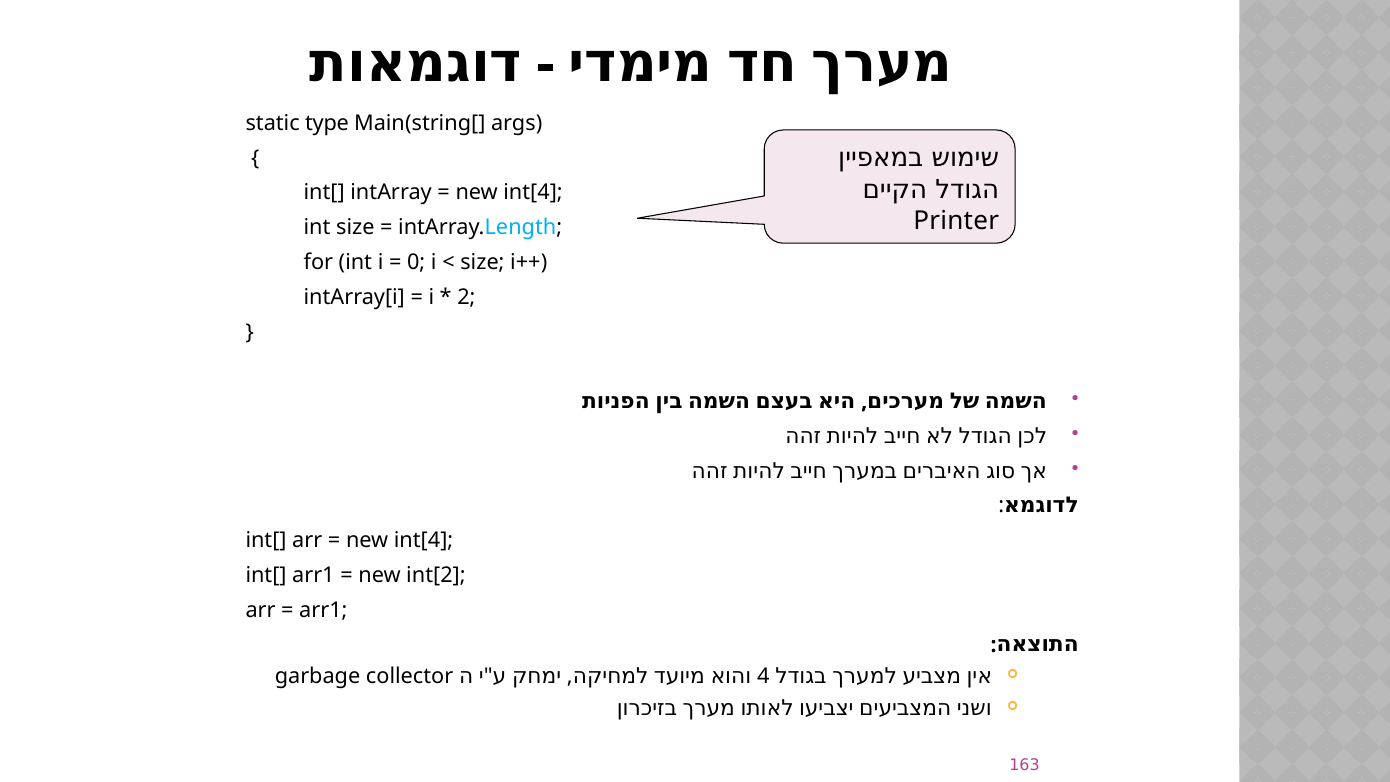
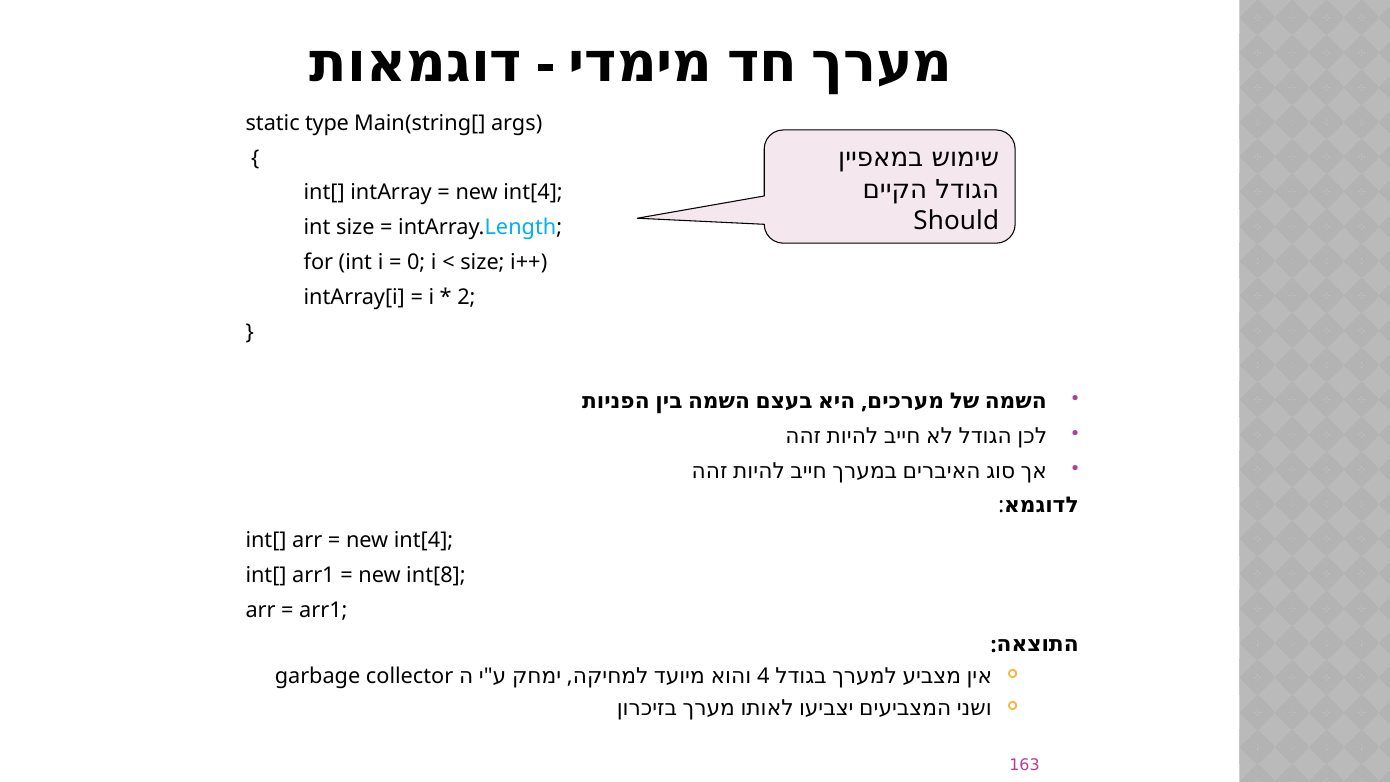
Printer: Printer -> Should (956, 221)
int[2: int[2 -> int[8 (436, 575)
